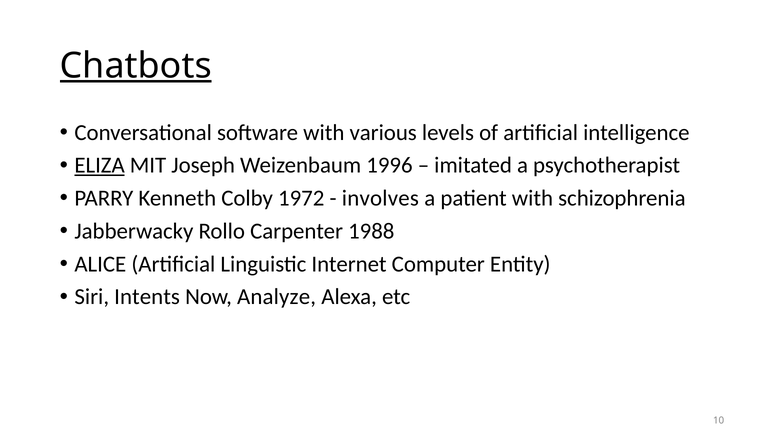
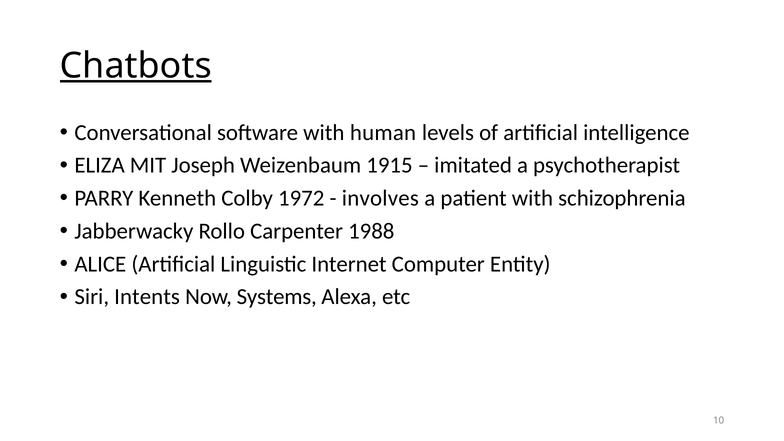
various: various -> human (383, 133)
ELIZA underline: present -> none (100, 165)
1996: 1996 -> 1915 (389, 165)
Analyze: Analyze -> Systems (277, 297)
